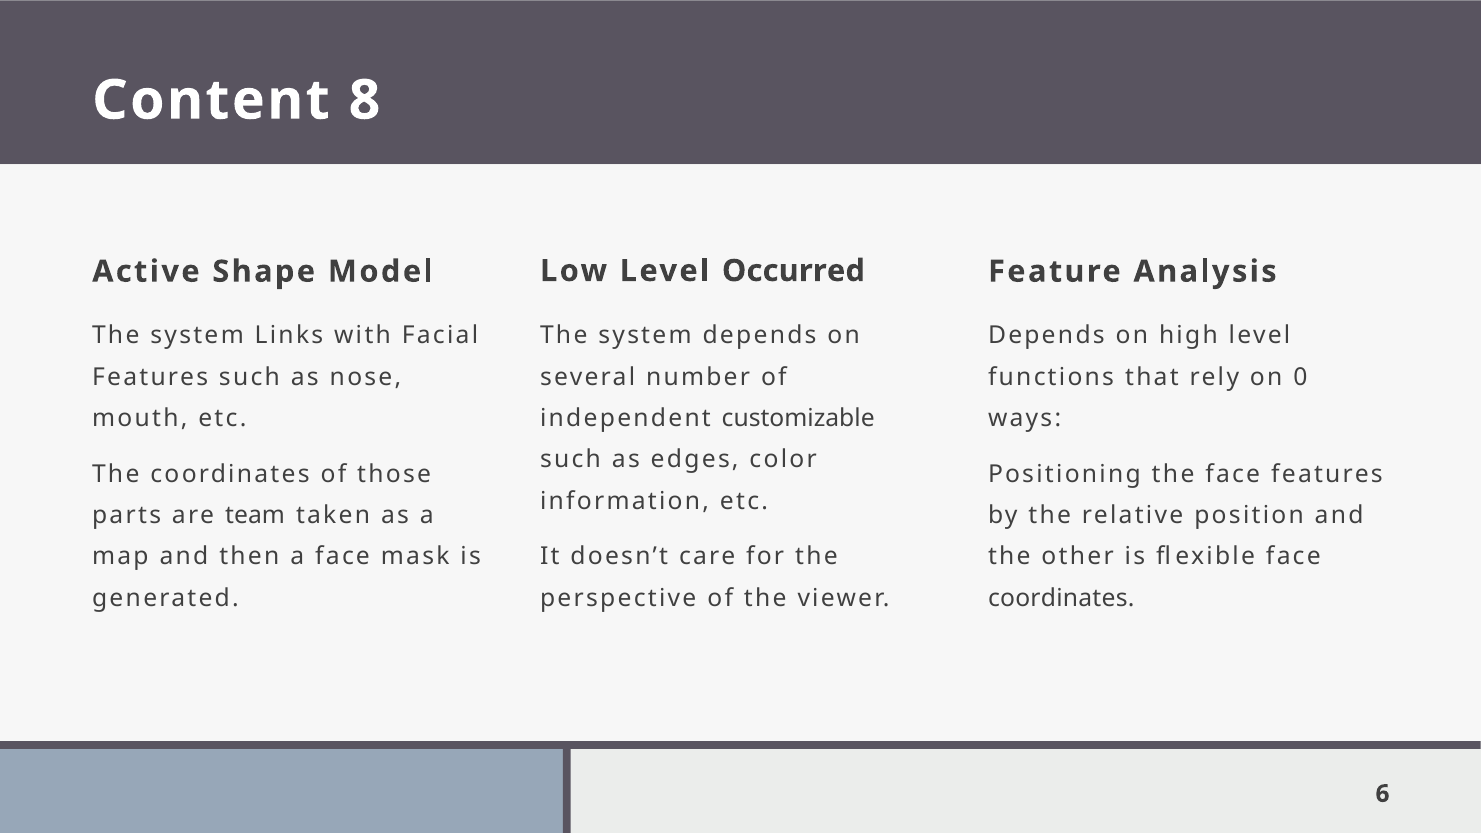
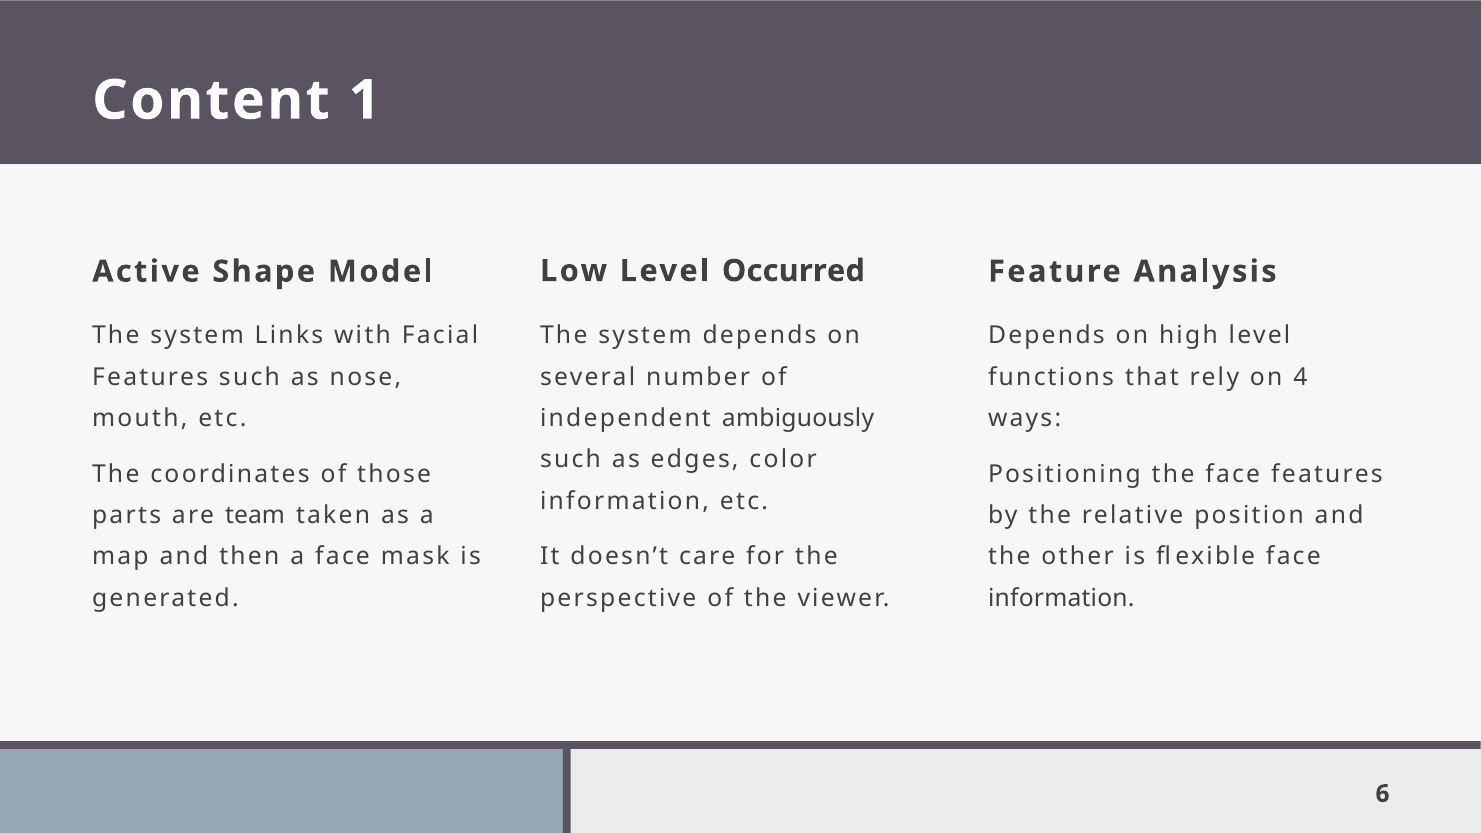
8: 8 -> 1 (364, 100)
0: 0 -> 4 (1300, 377)
customizable: customizable -> ambiguously (798, 418)
coordinates: coordinates -> information (1061, 598)
